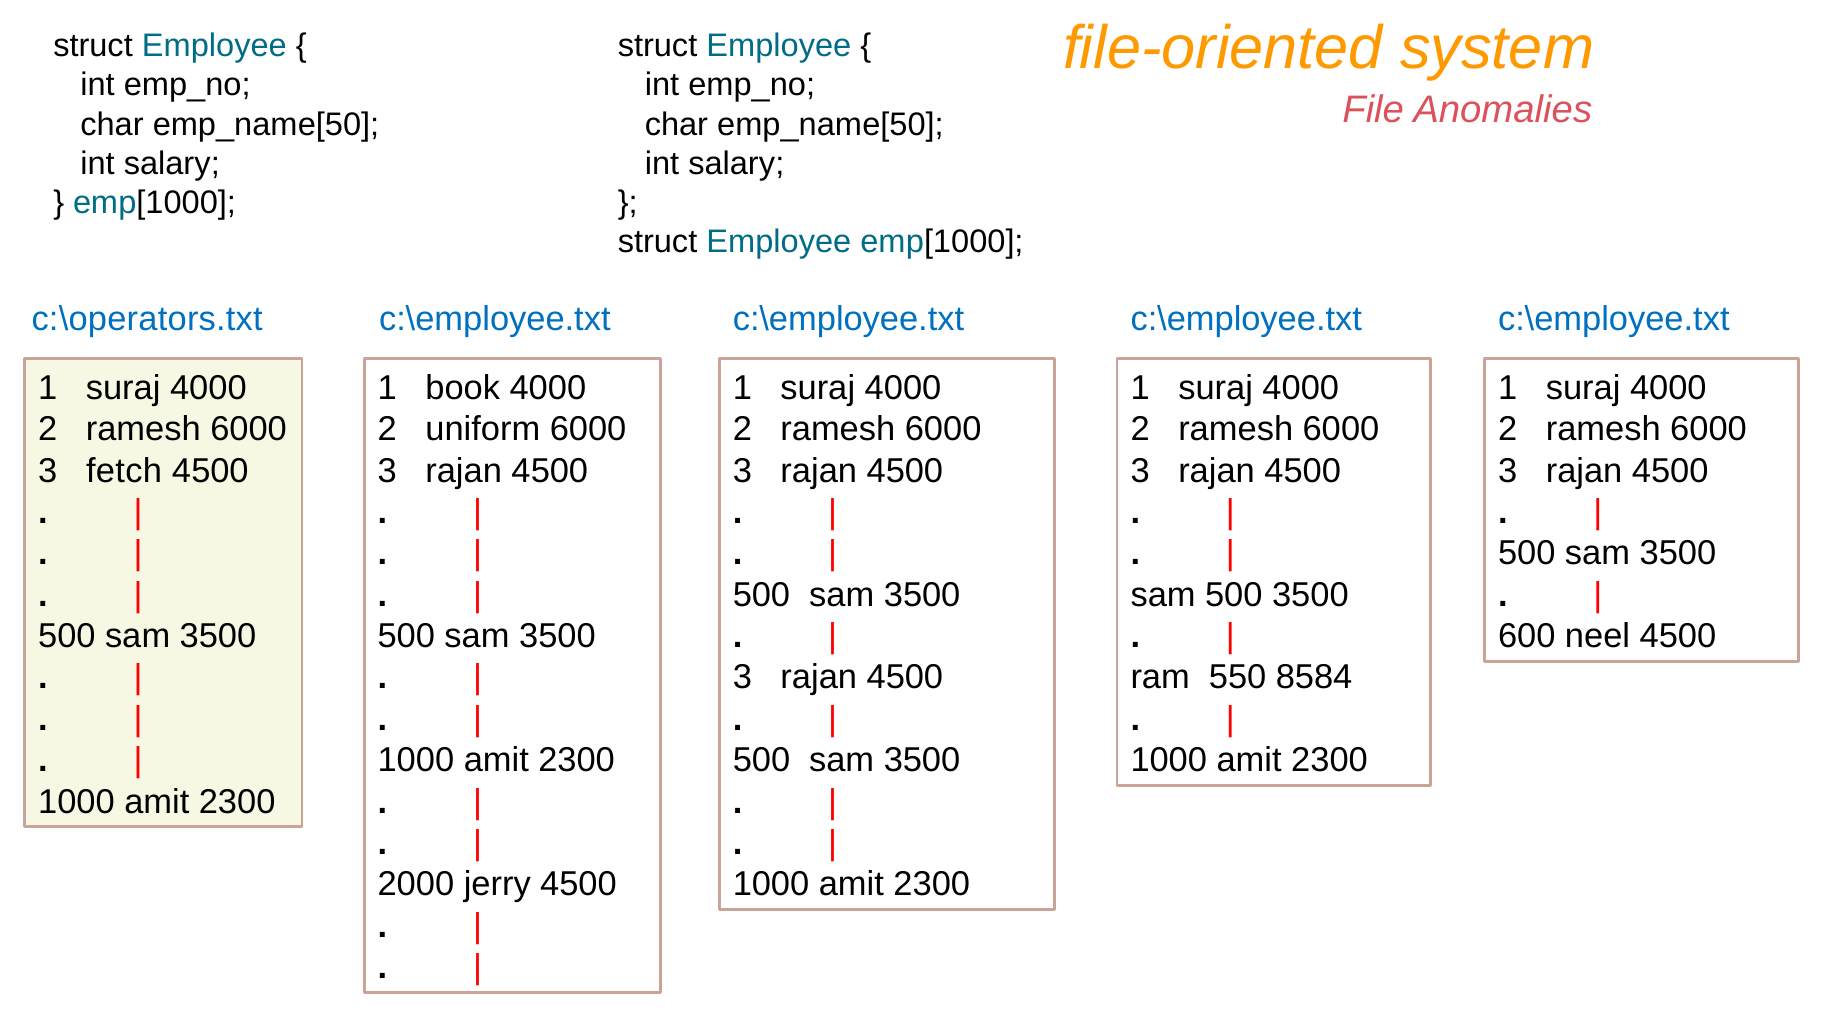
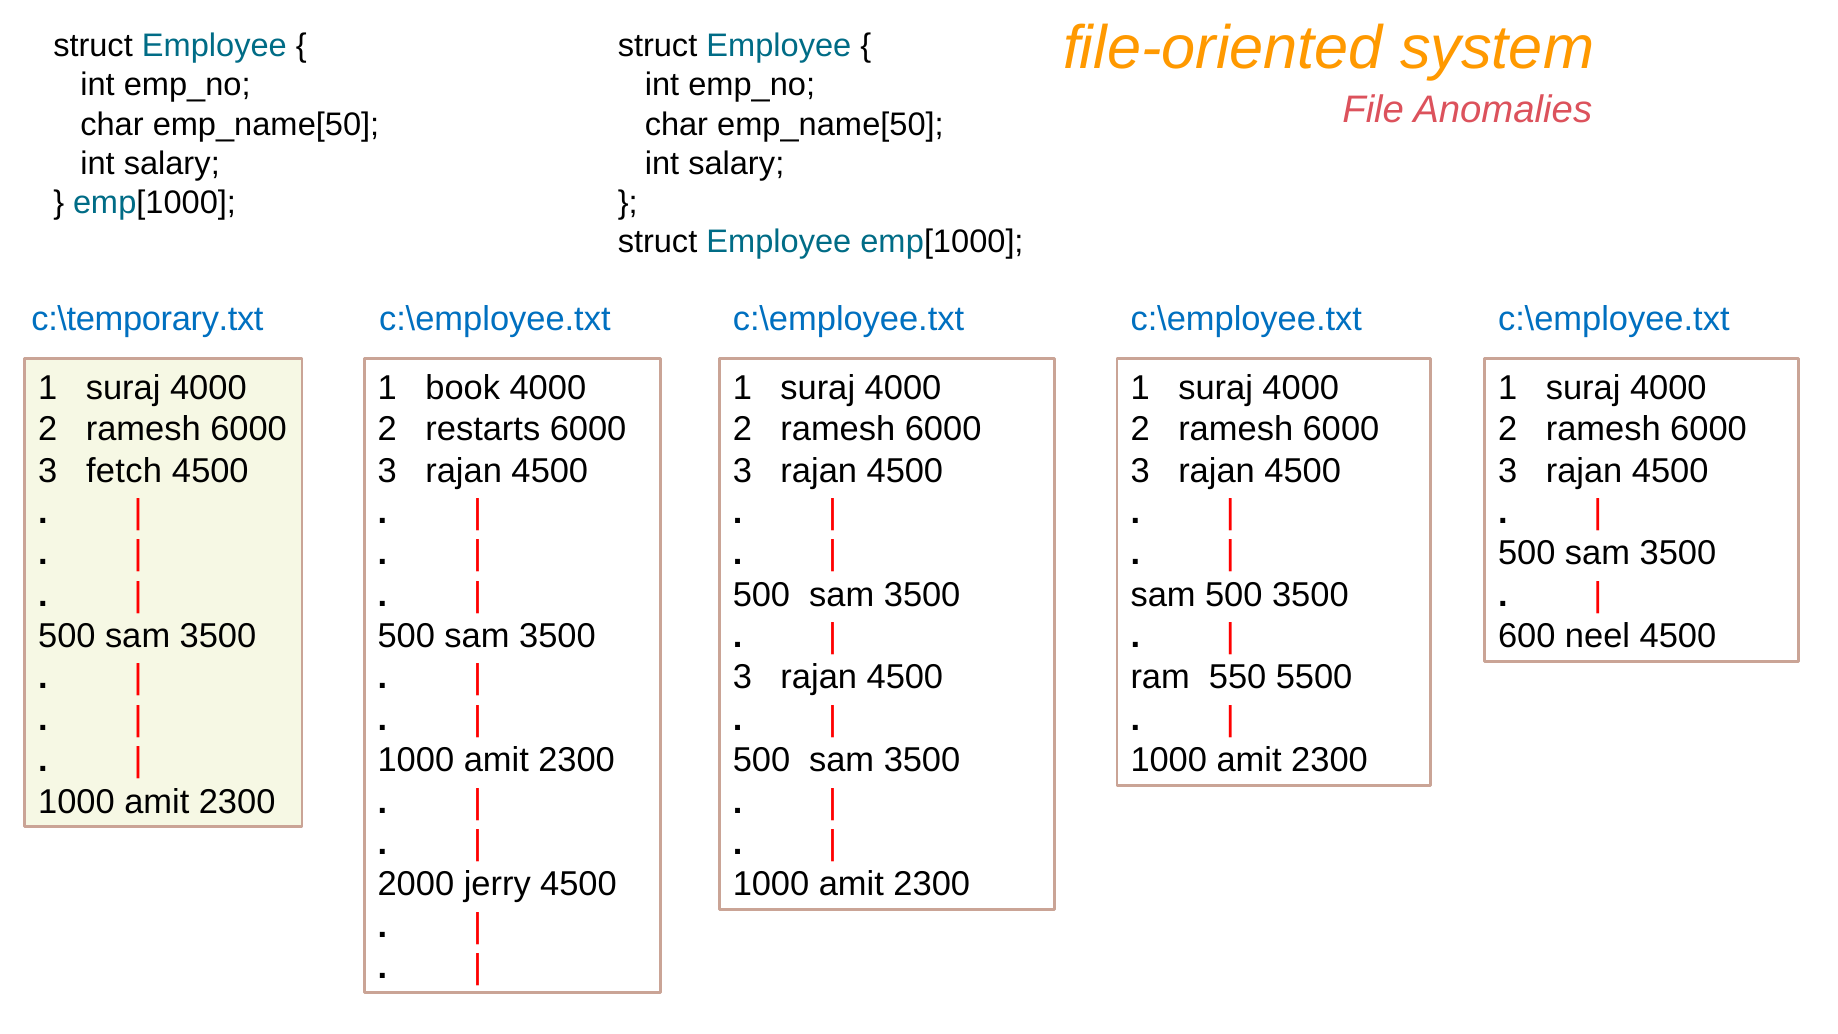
c:\operators.txt: c:\operators.txt -> c:\temporary.txt (147, 319)
uniform: uniform -> restarts (483, 429)
8584: 8584 -> 5500 (1314, 677)
